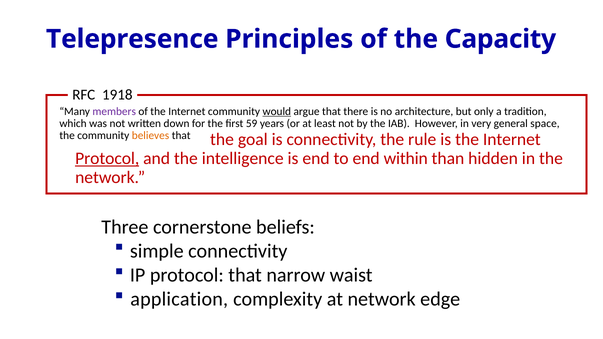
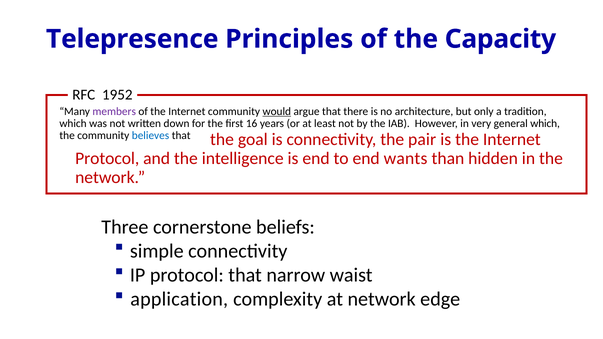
1918: 1918 -> 1952 (117, 95)
59: 59 -> 16 (252, 124)
general space: space -> which (545, 124)
believes colour: orange -> blue (151, 136)
rule: rule -> pair (422, 139)
Protocol underline: present -> none (107, 158)
within: within -> wants (406, 158)
